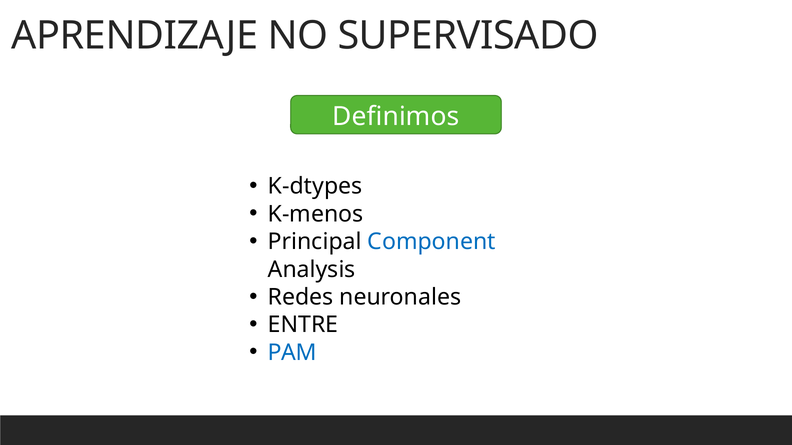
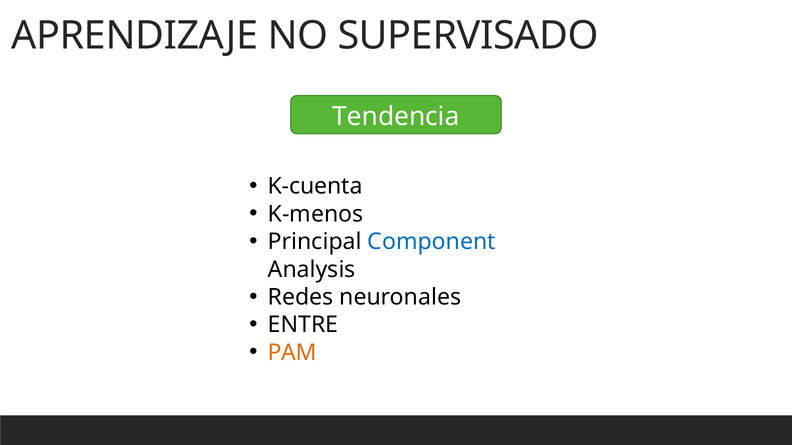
Definimos: Definimos -> Tendencia (396, 117)
K-dtypes: K-dtypes -> K-cuenta (315, 187)
PAM colour: blue -> orange (292, 353)
